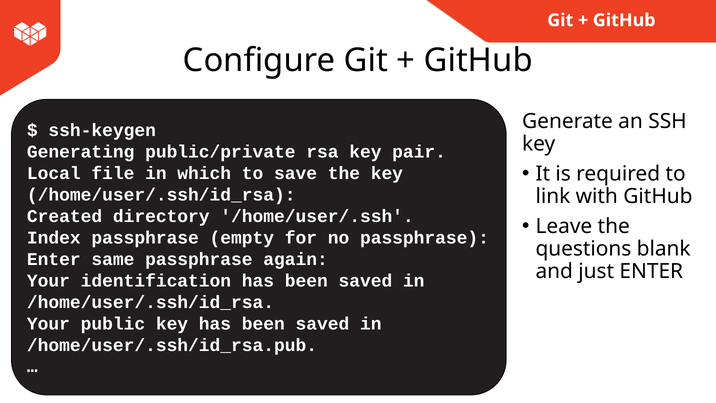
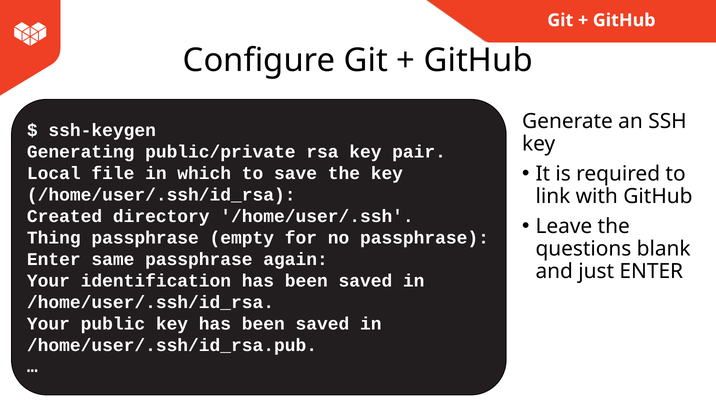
Index: Index -> Thing (54, 237)
